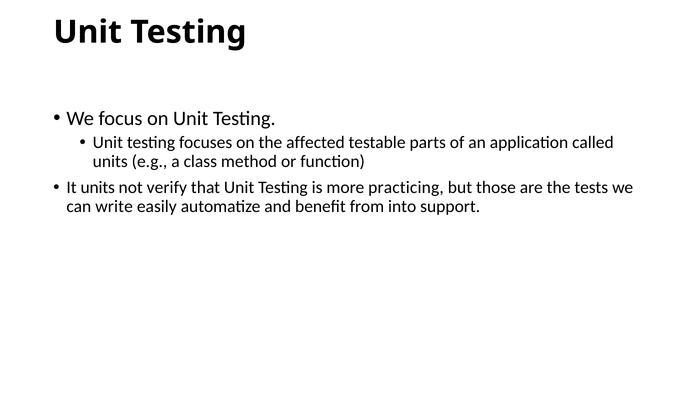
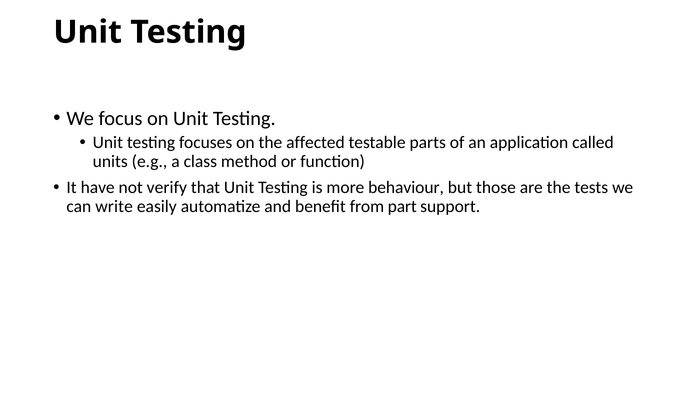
It units: units -> have (98, 188)
practicing: practicing -> behaviour (406, 188)
into: into -> part (402, 206)
